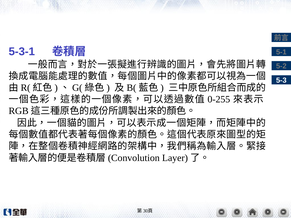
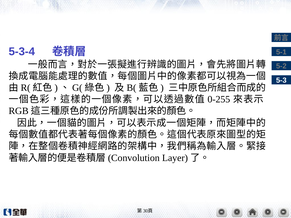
5-3-1: 5-3-1 -> 5-3-4 (22, 52)
